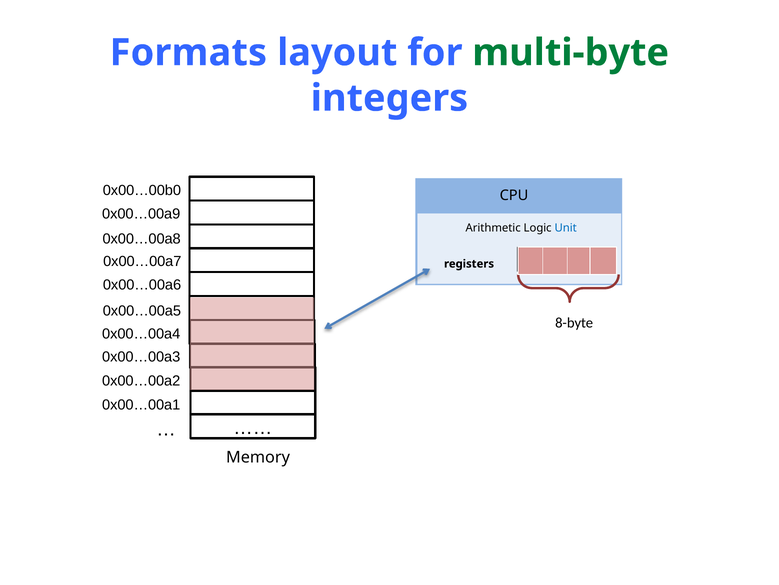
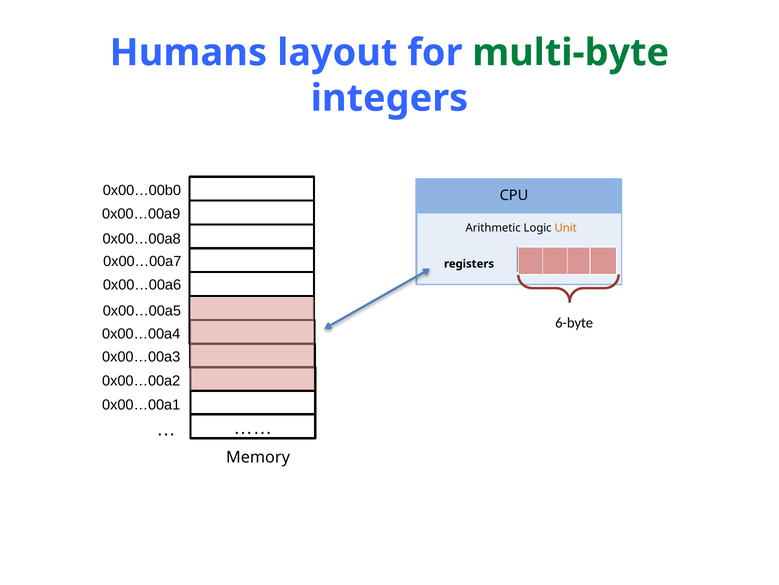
Formats: Formats -> Humans (188, 53)
Unit colour: blue -> orange (566, 228)
8-byte: 8-byte -> 6-byte (574, 322)
